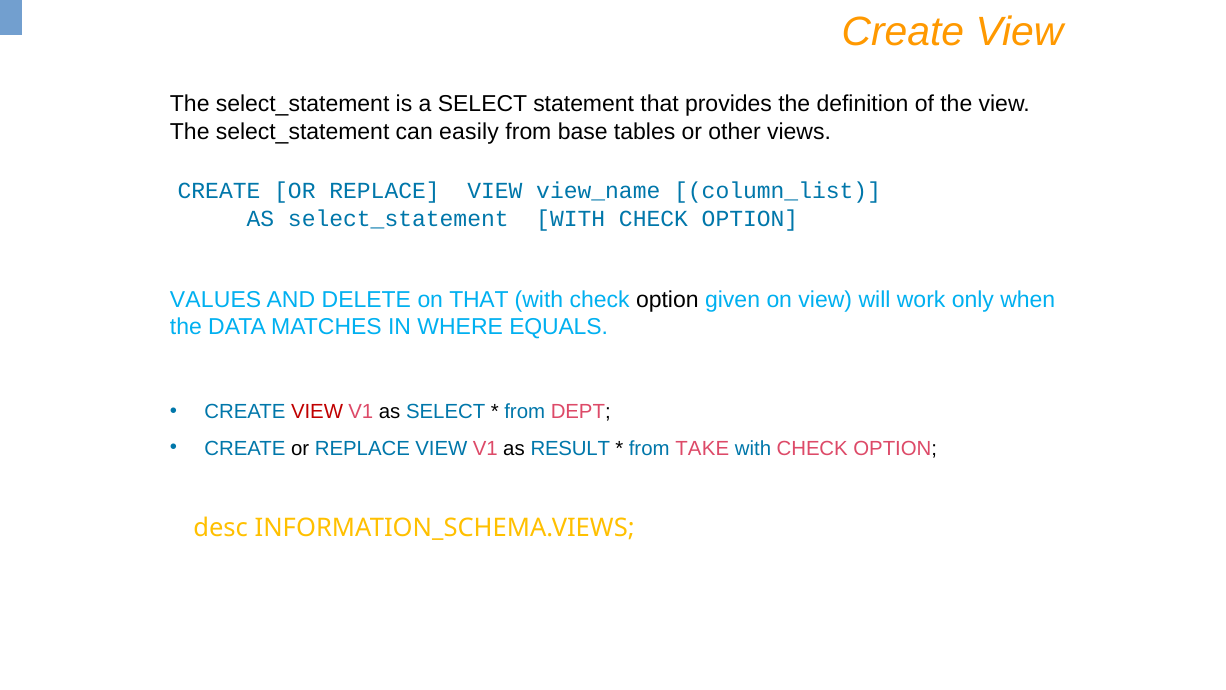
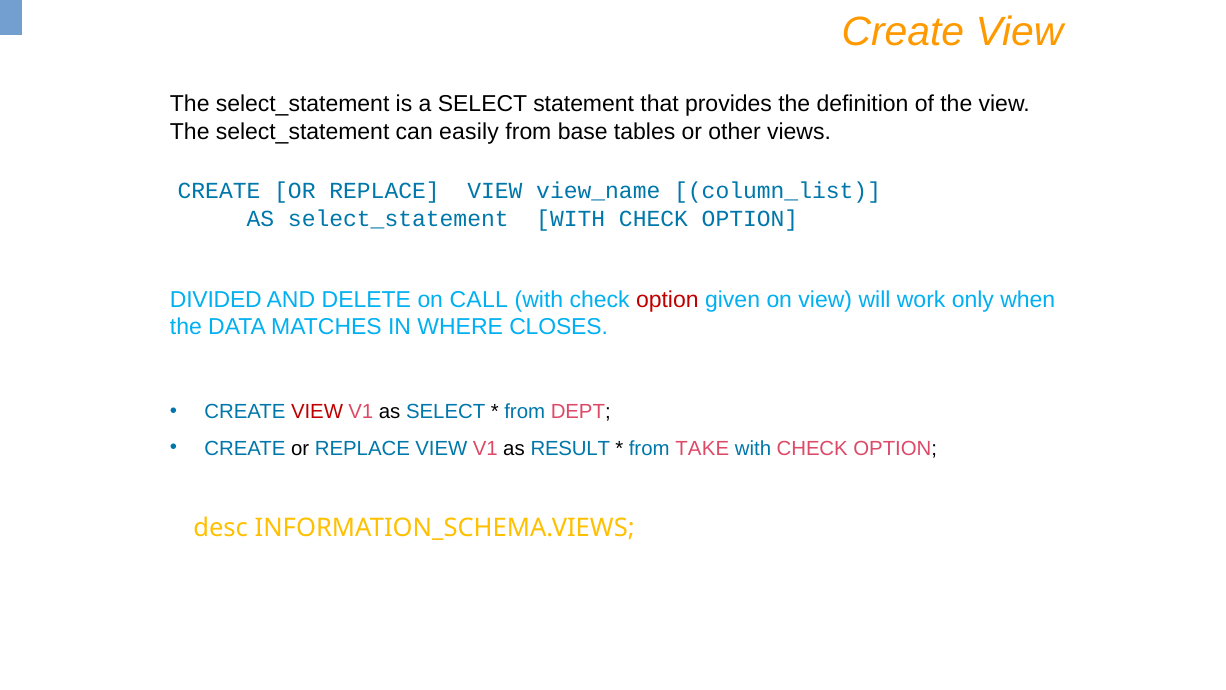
VALUES: VALUES -> DIVIDED (216, 300)
on THAT: THAT -> CALL (479, 300)
option colour: black -> red (667, 300)
EQUALS: EQUALS -> CLOSES (559, 327)
